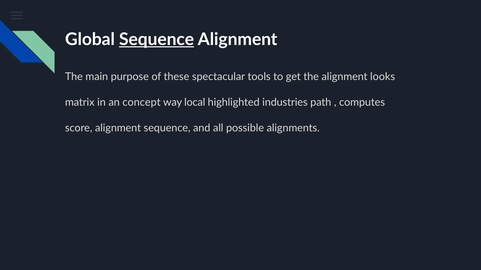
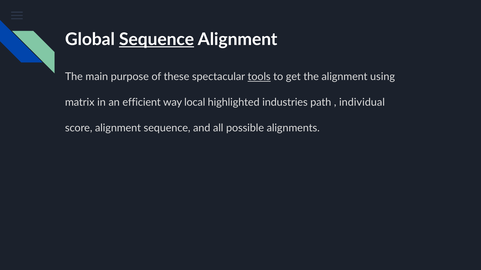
tools underline: none -> present (259, 77)
looks: looks -> using (383, 77)
concept: concept -> efficient (142, 103)
computes: computes -> individual (362, 103)
